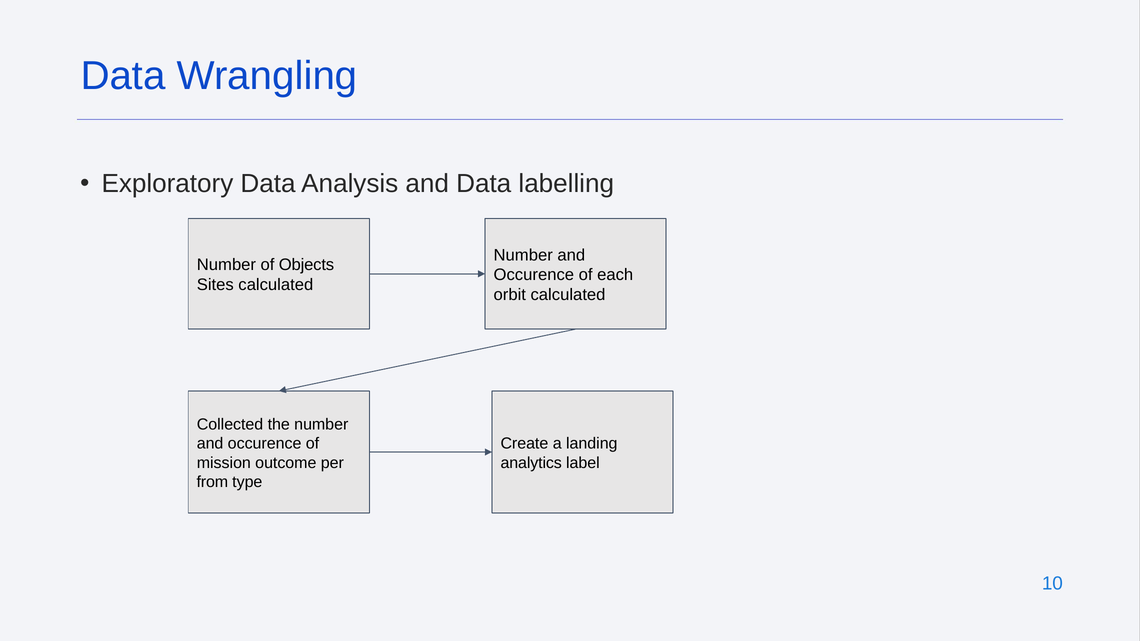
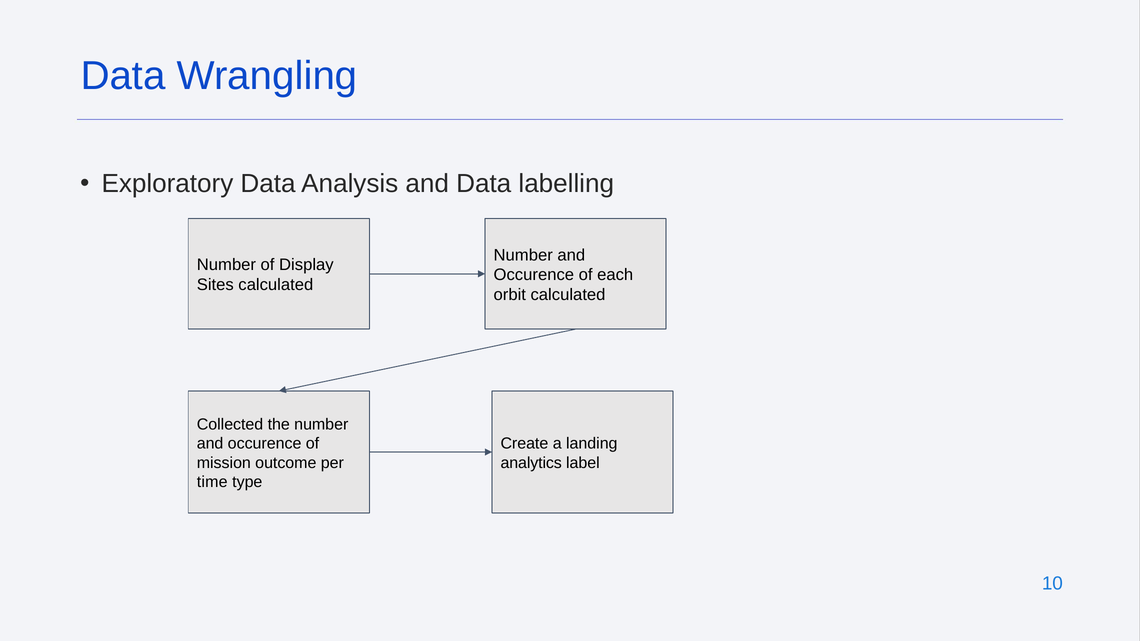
Objects: Objects -> Display (306, 265)
from: from -> time (212, 482)
